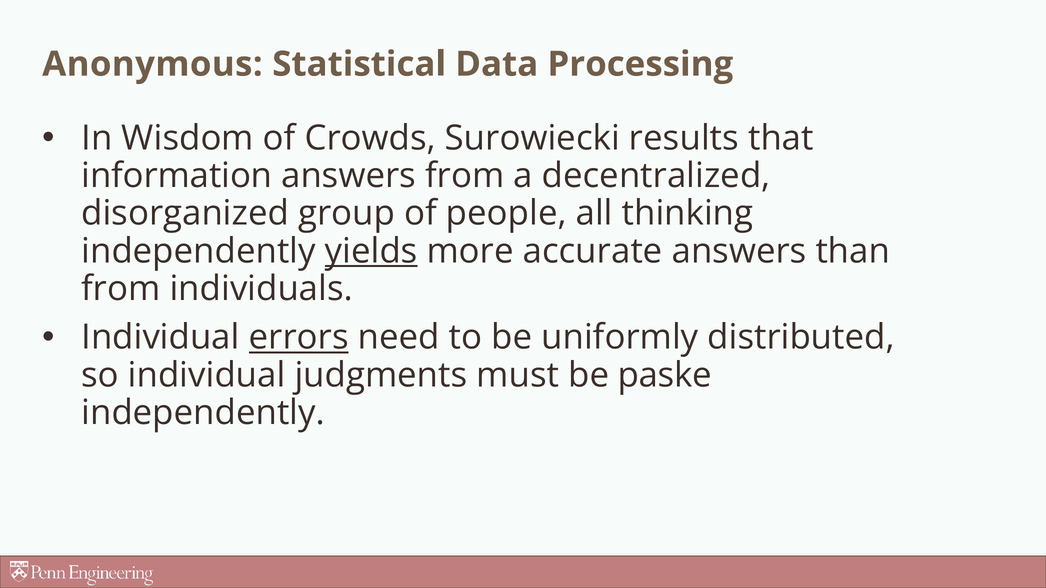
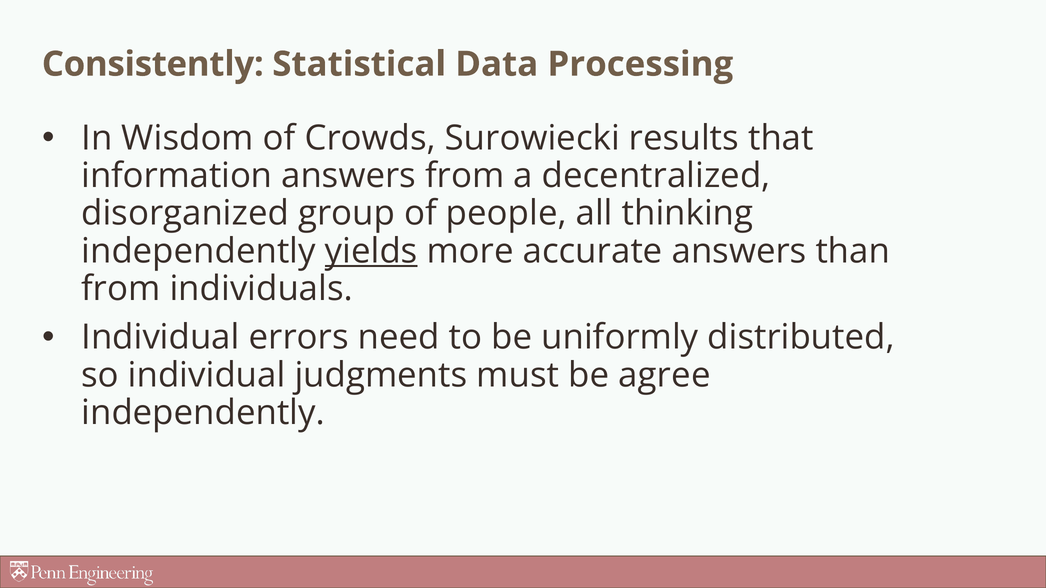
Anonymous: Anonymous -> Consistently (153, 64)
errors underline: present -> none (299, 338)
paske: paske -> agree (664, 375)
